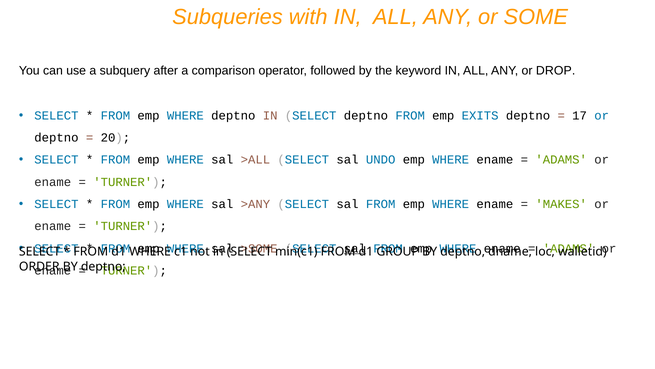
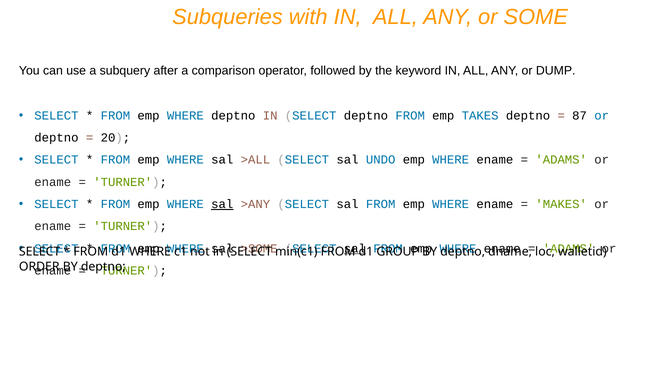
DROP: DROP -> DUMP (556, 71)
EXITS: EXITS -> TAKES (480, 115)
17: 17 -> 87 (580, 115)
sal underline: none -> present (222, 204)
